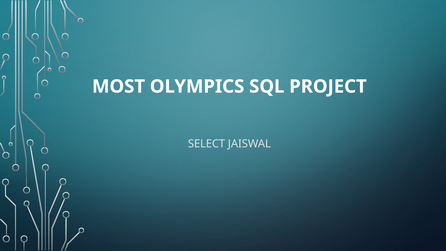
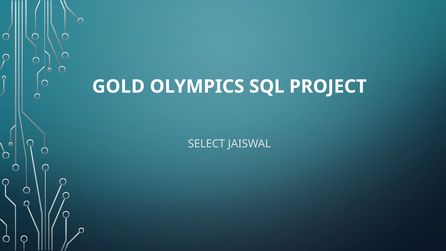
MOST: MOST -> GOLD (118, 86)
